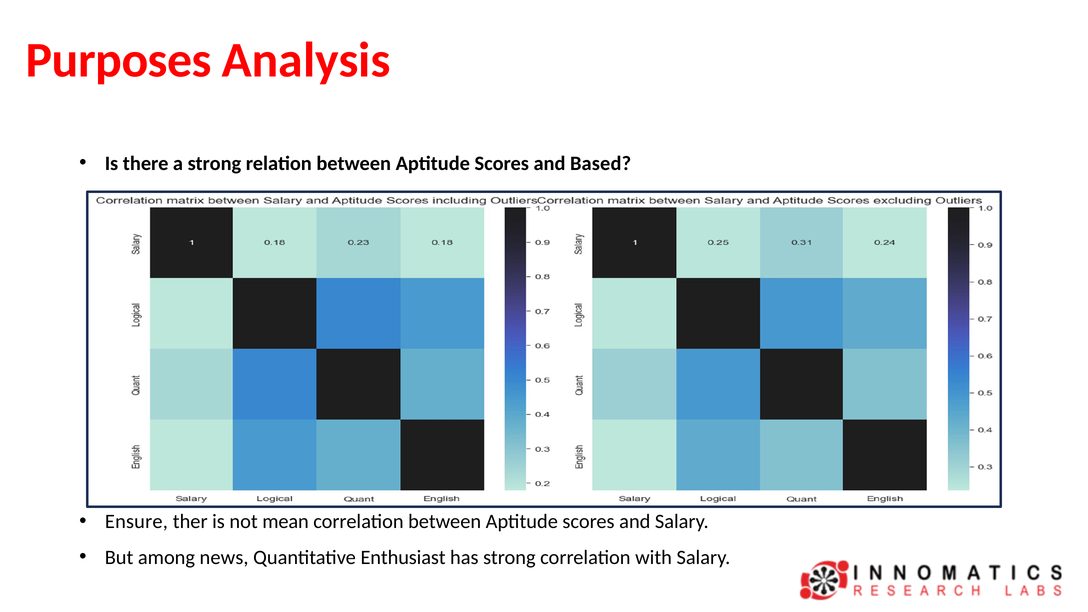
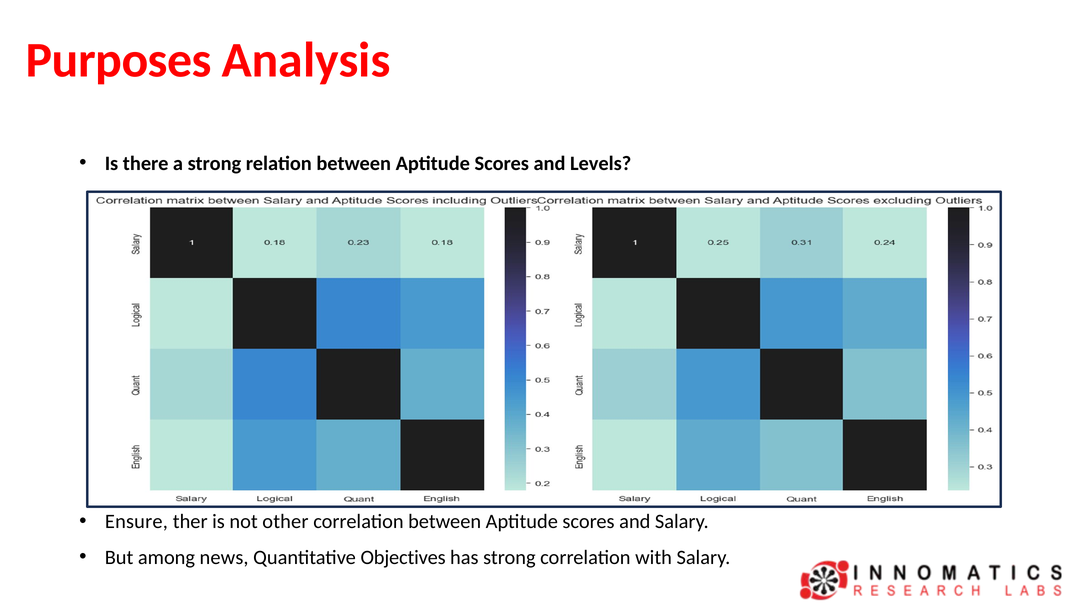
Based: Based -> Levels (601, 163)
mean: mean -> other (285, 521)
Enthusiast: Enthusiast -> Objectives (403, 557)
